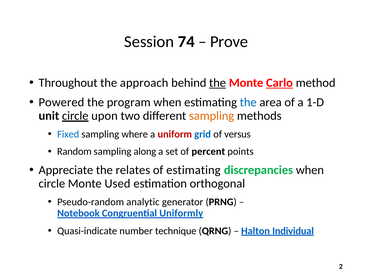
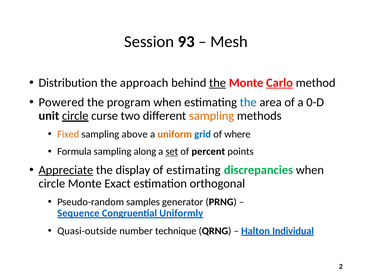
74: 74 -> 93 (186, 42)
Prove: Prove -> Mesh (229, 42)
Throughout: Throughout -> Distribution (68, 83)
1-D: 1-D -> 0-D (315, 102)
upon: upon -> curse (105, 116)
Fixed colour: blue -> orange (68, 134)
where: where -> above (135, 134)
uniform colour: red -> orange (175, 134)
versus: versus -> where (237, 134)
Random: Random -> Formula (74, 152)
set underline: none -> present (172, 152)
Appreciate underline: none -> present (66, 170)
relates: relates -> display (133, 170)
Used: Used -> Exact (118, 183)
analytic: analytic -> samples (143, 202)
Notebook: Notebook -> Sequence (78, 213)
Quasi-indicate: Quasi-indicate -> Quasi-outside (87, 231)
